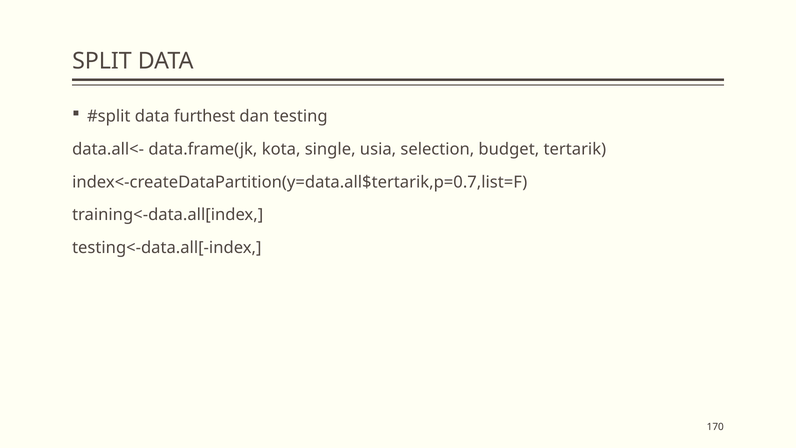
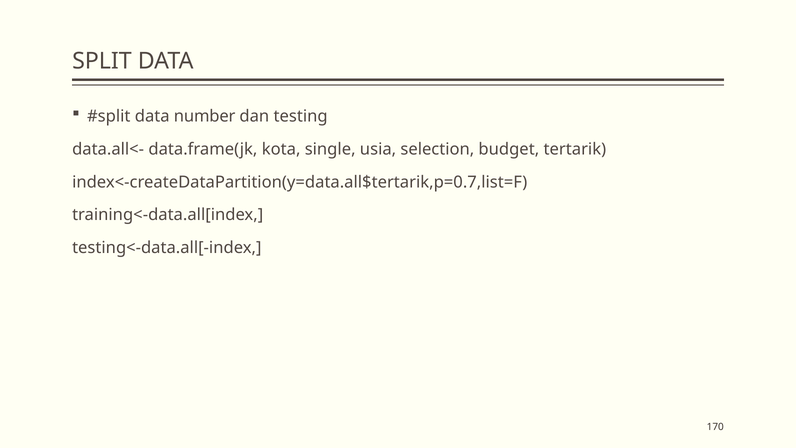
furthest: furthest -> number (205, 116)
